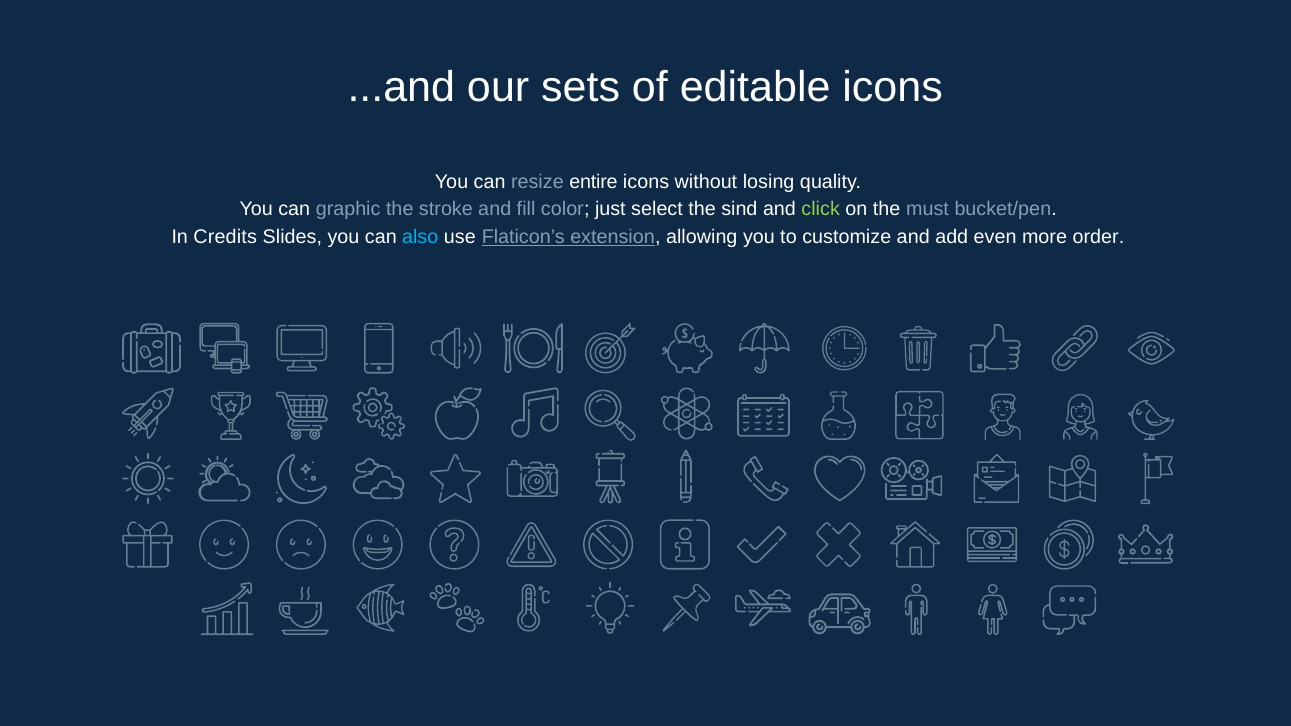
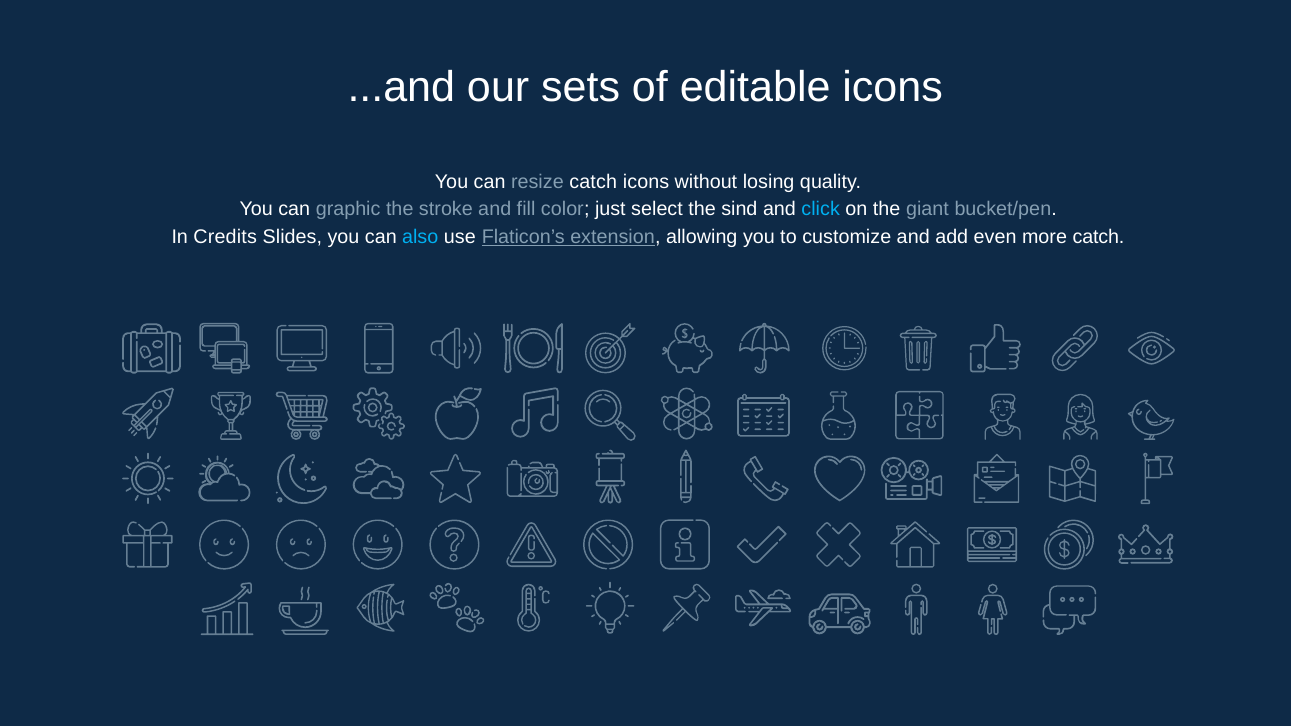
resize entire: entire -> catch (593, 182)
click colour: light green -> light blue (821, 209)
must: must -> giant (928, 209)
more order: order -> catch (1098, 237)
